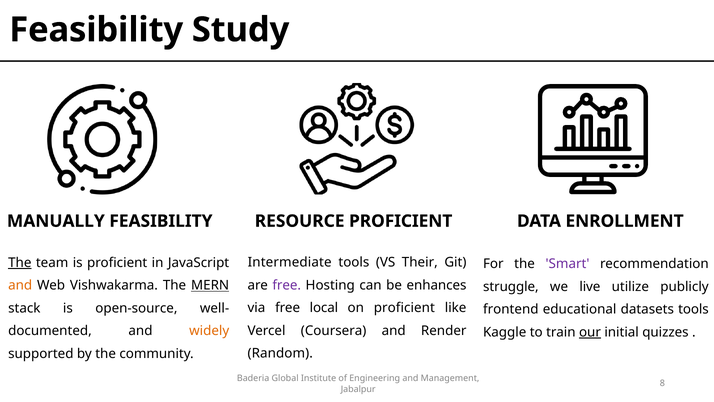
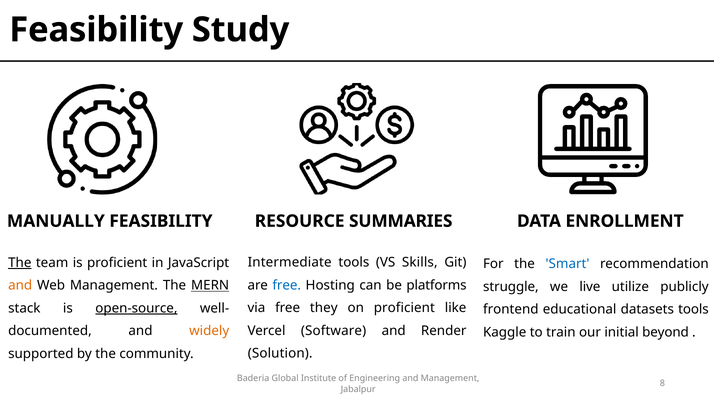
RESOURCE PROFICIENT: PROFICIENT -> SUMMARIES (401, 221)
Their: Their -> Skills (420, 262)
Smart colour: purple -> blue (568, 264)
free colour: purple -> blue (287, 285)
enhances: enhances -> platforms (437, 285)
Web Vishwakarma: Vishwakarma -> Management (114, 285)
local: local -> they (324, 308)
open-source underline: none -> present (136, 308)
Coursera: Coursera -> Software (334, 330)
our underline: present -> none (590, 332)
quizzes: quizzes -> beyond (665, 332)
Random: Random -> Solution (280, 353)
